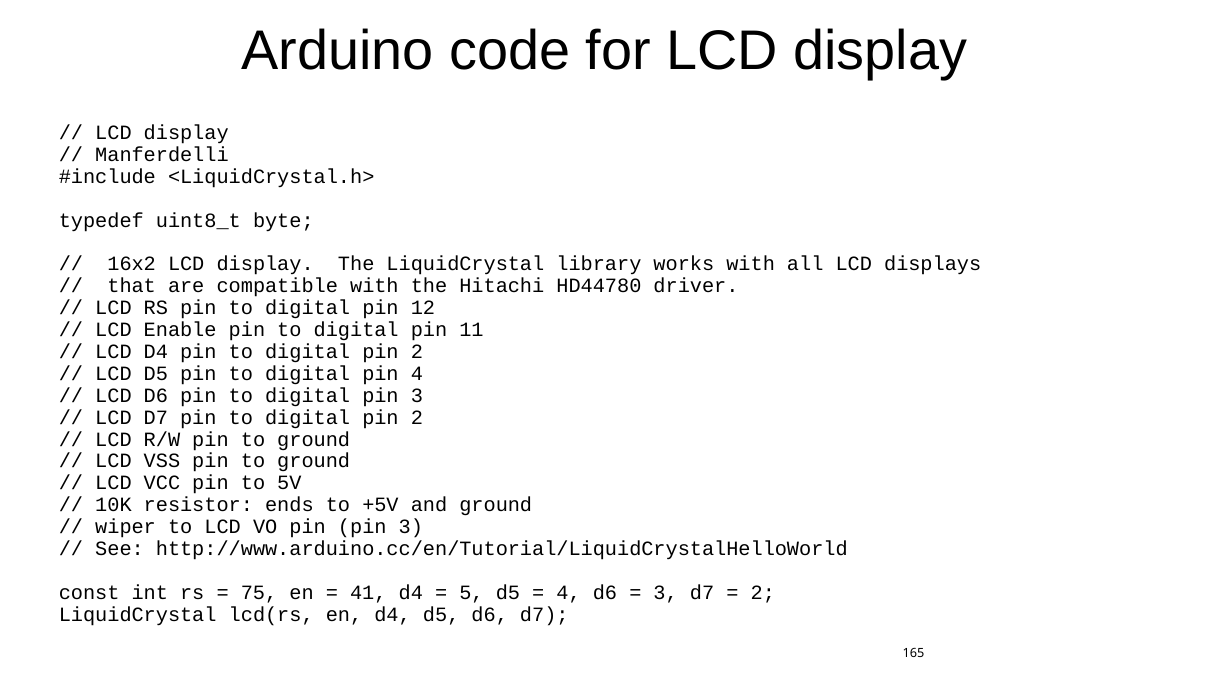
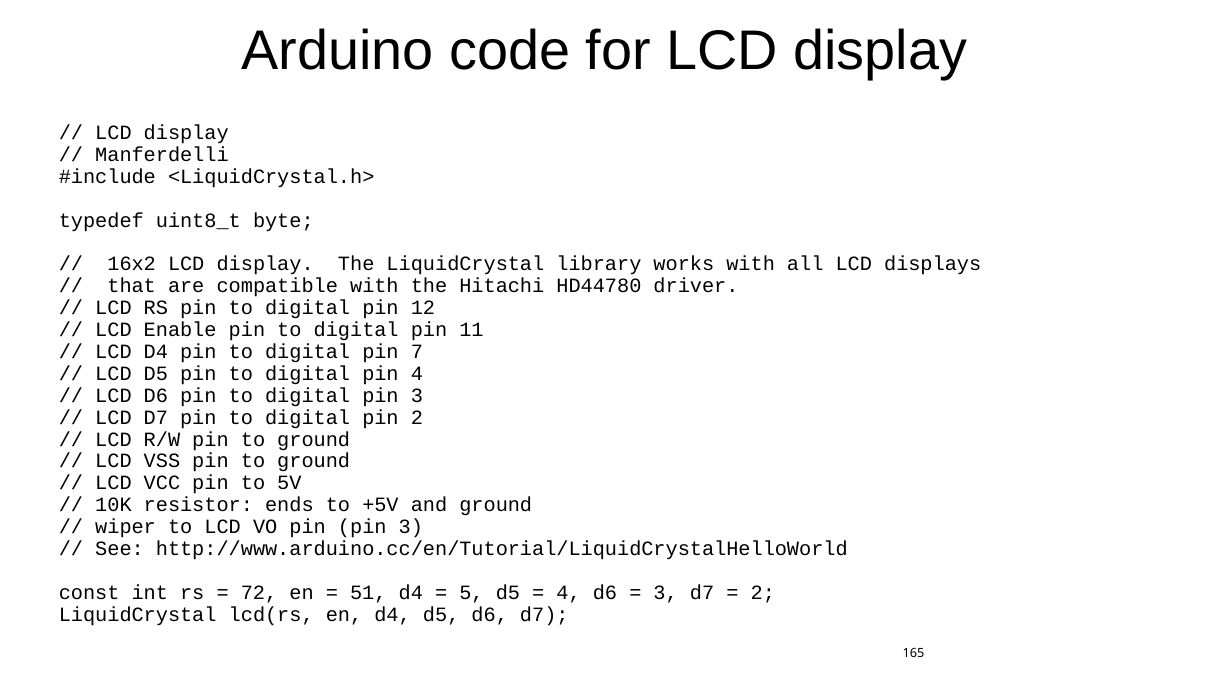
2: 2 -> 7 (417, 352)
75: 75 -> 72 (259, 593)
41: 41 -> 51 (368, 593)
